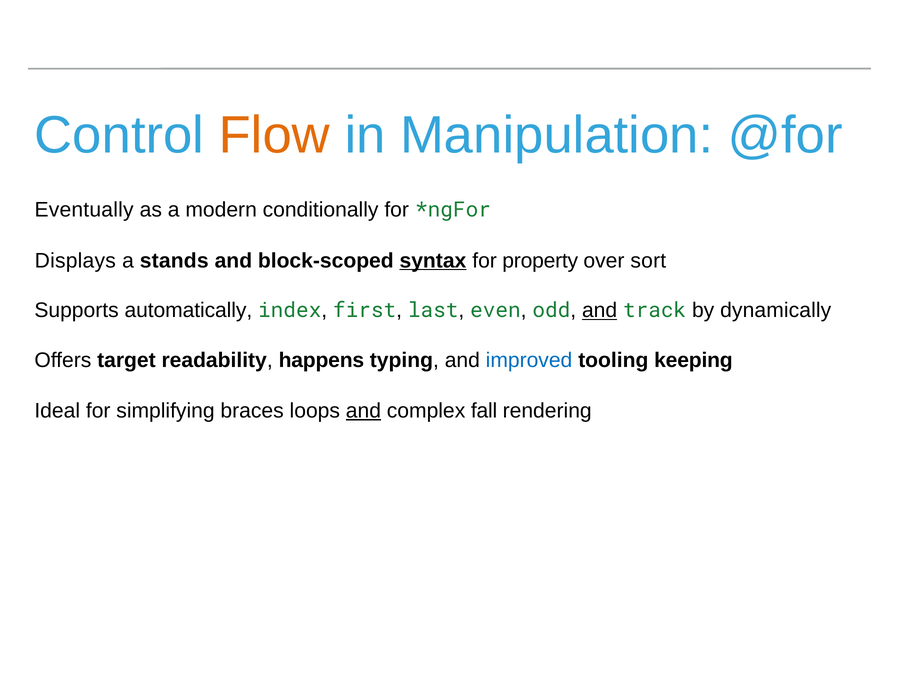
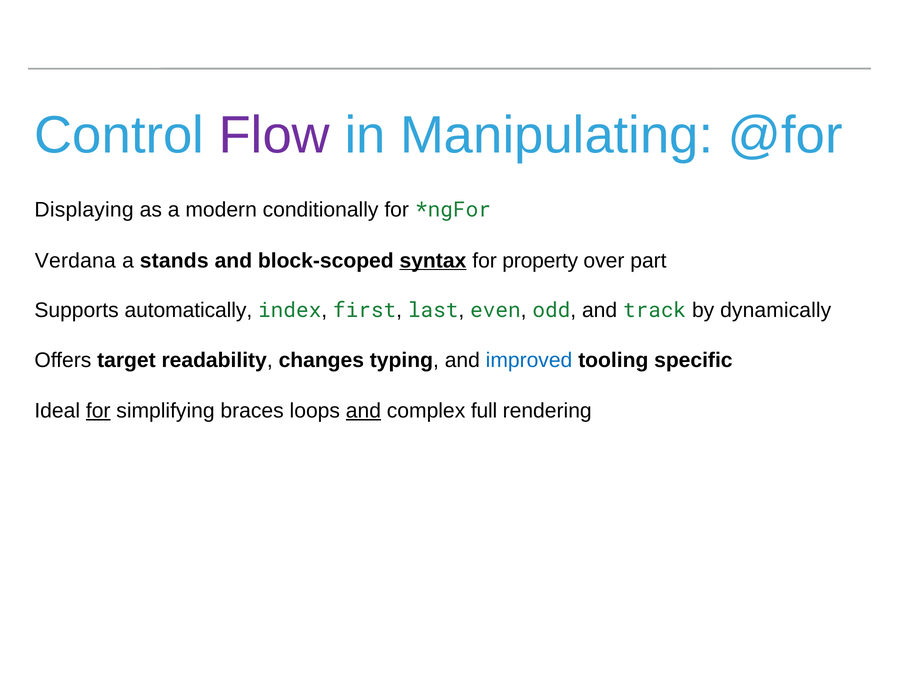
Flow colour: orange -> purple (274, 136)
Manipulation: Manipulation -> Manipulating (557, 136)
Eventually: Eventually -> Displaying (84, 210)
Displays: Displays -> Verdana (75, 261)
sort: sort -> part (648, 261)
and underline: present -> none (600, 311)
happens: happens -> changes (321, 360)
keeping: keeping -> specific (693, 360)
for underline: none -> present (98, 411)
fall: fall -> full (484, 411)
